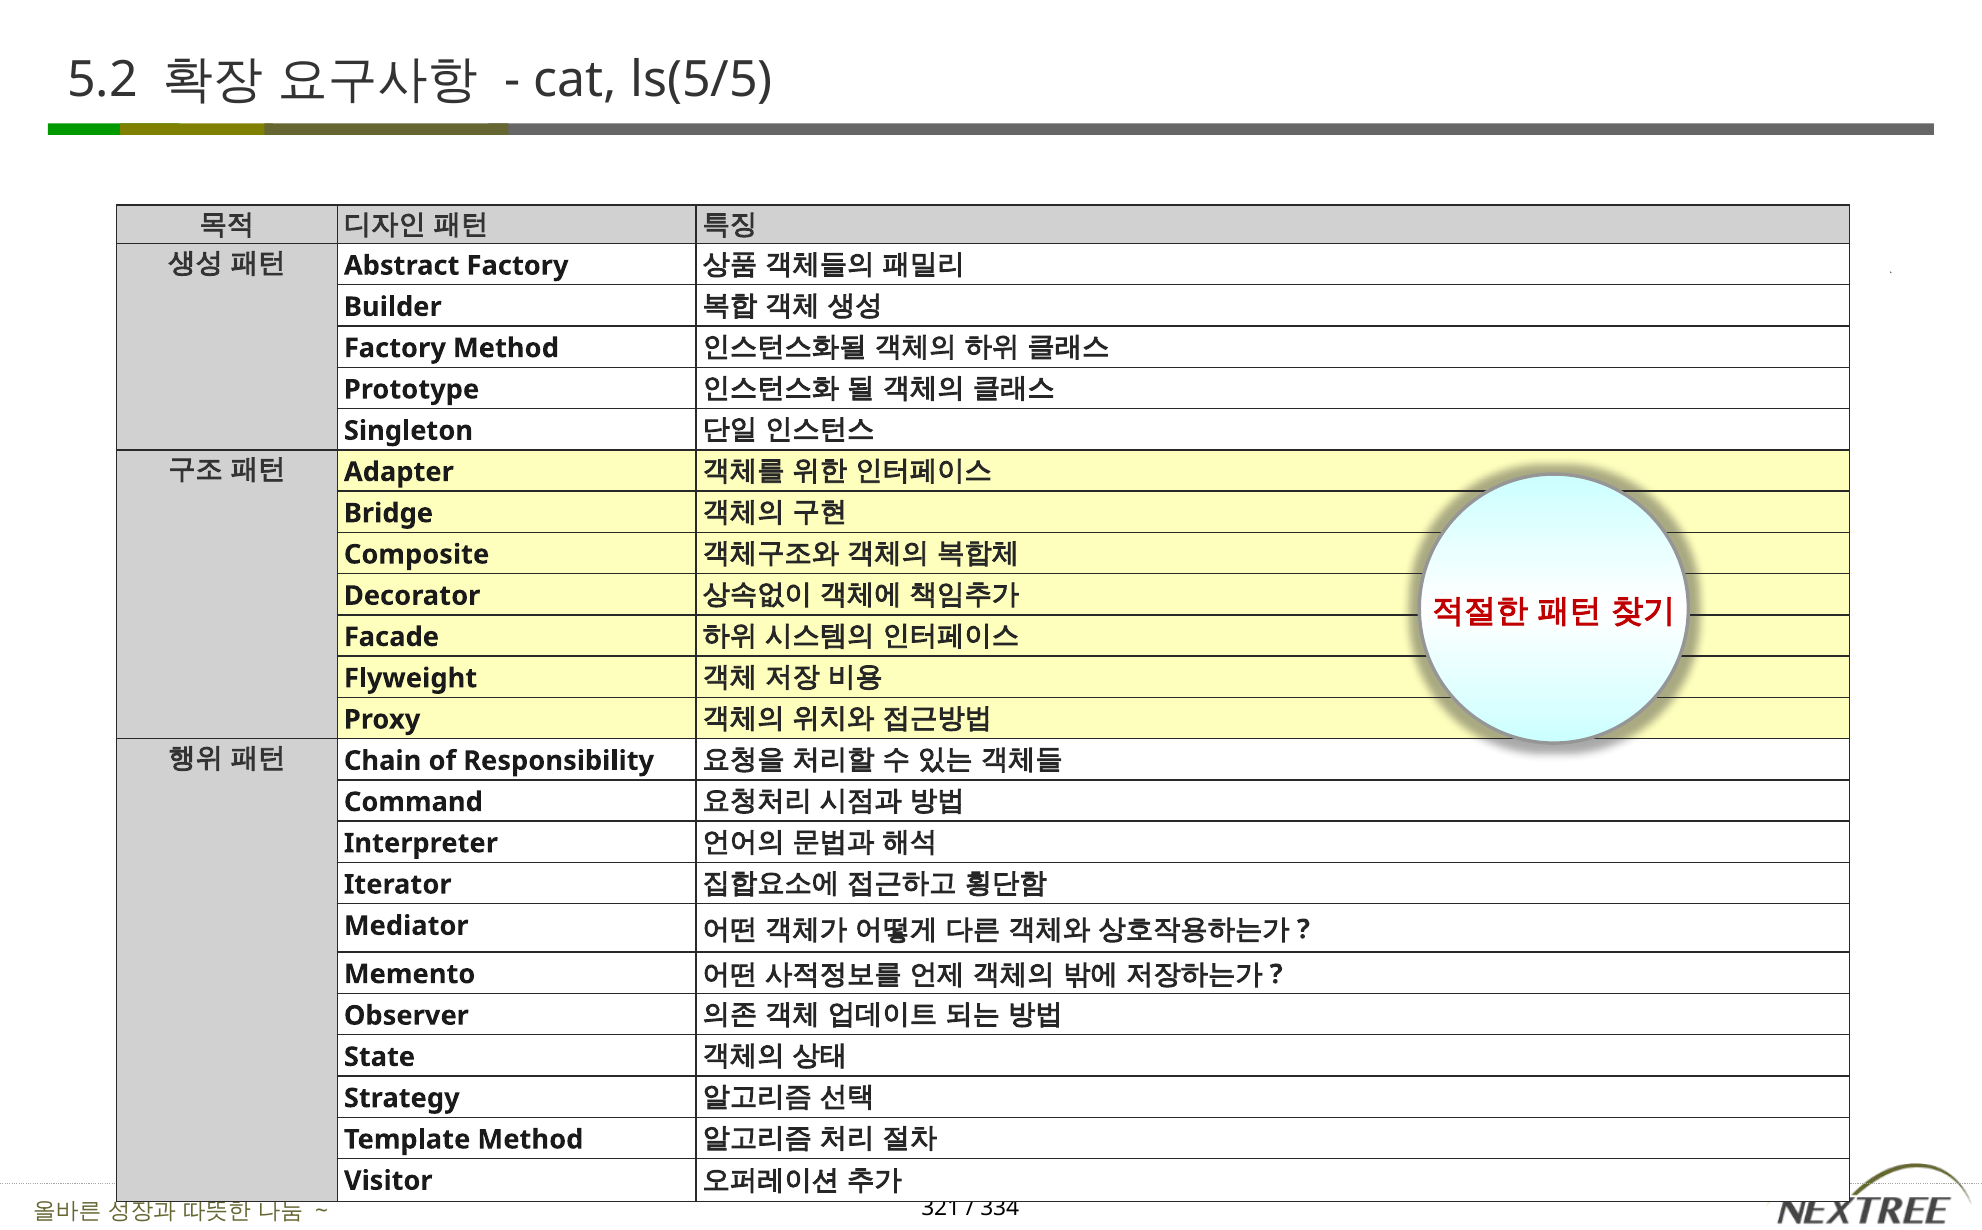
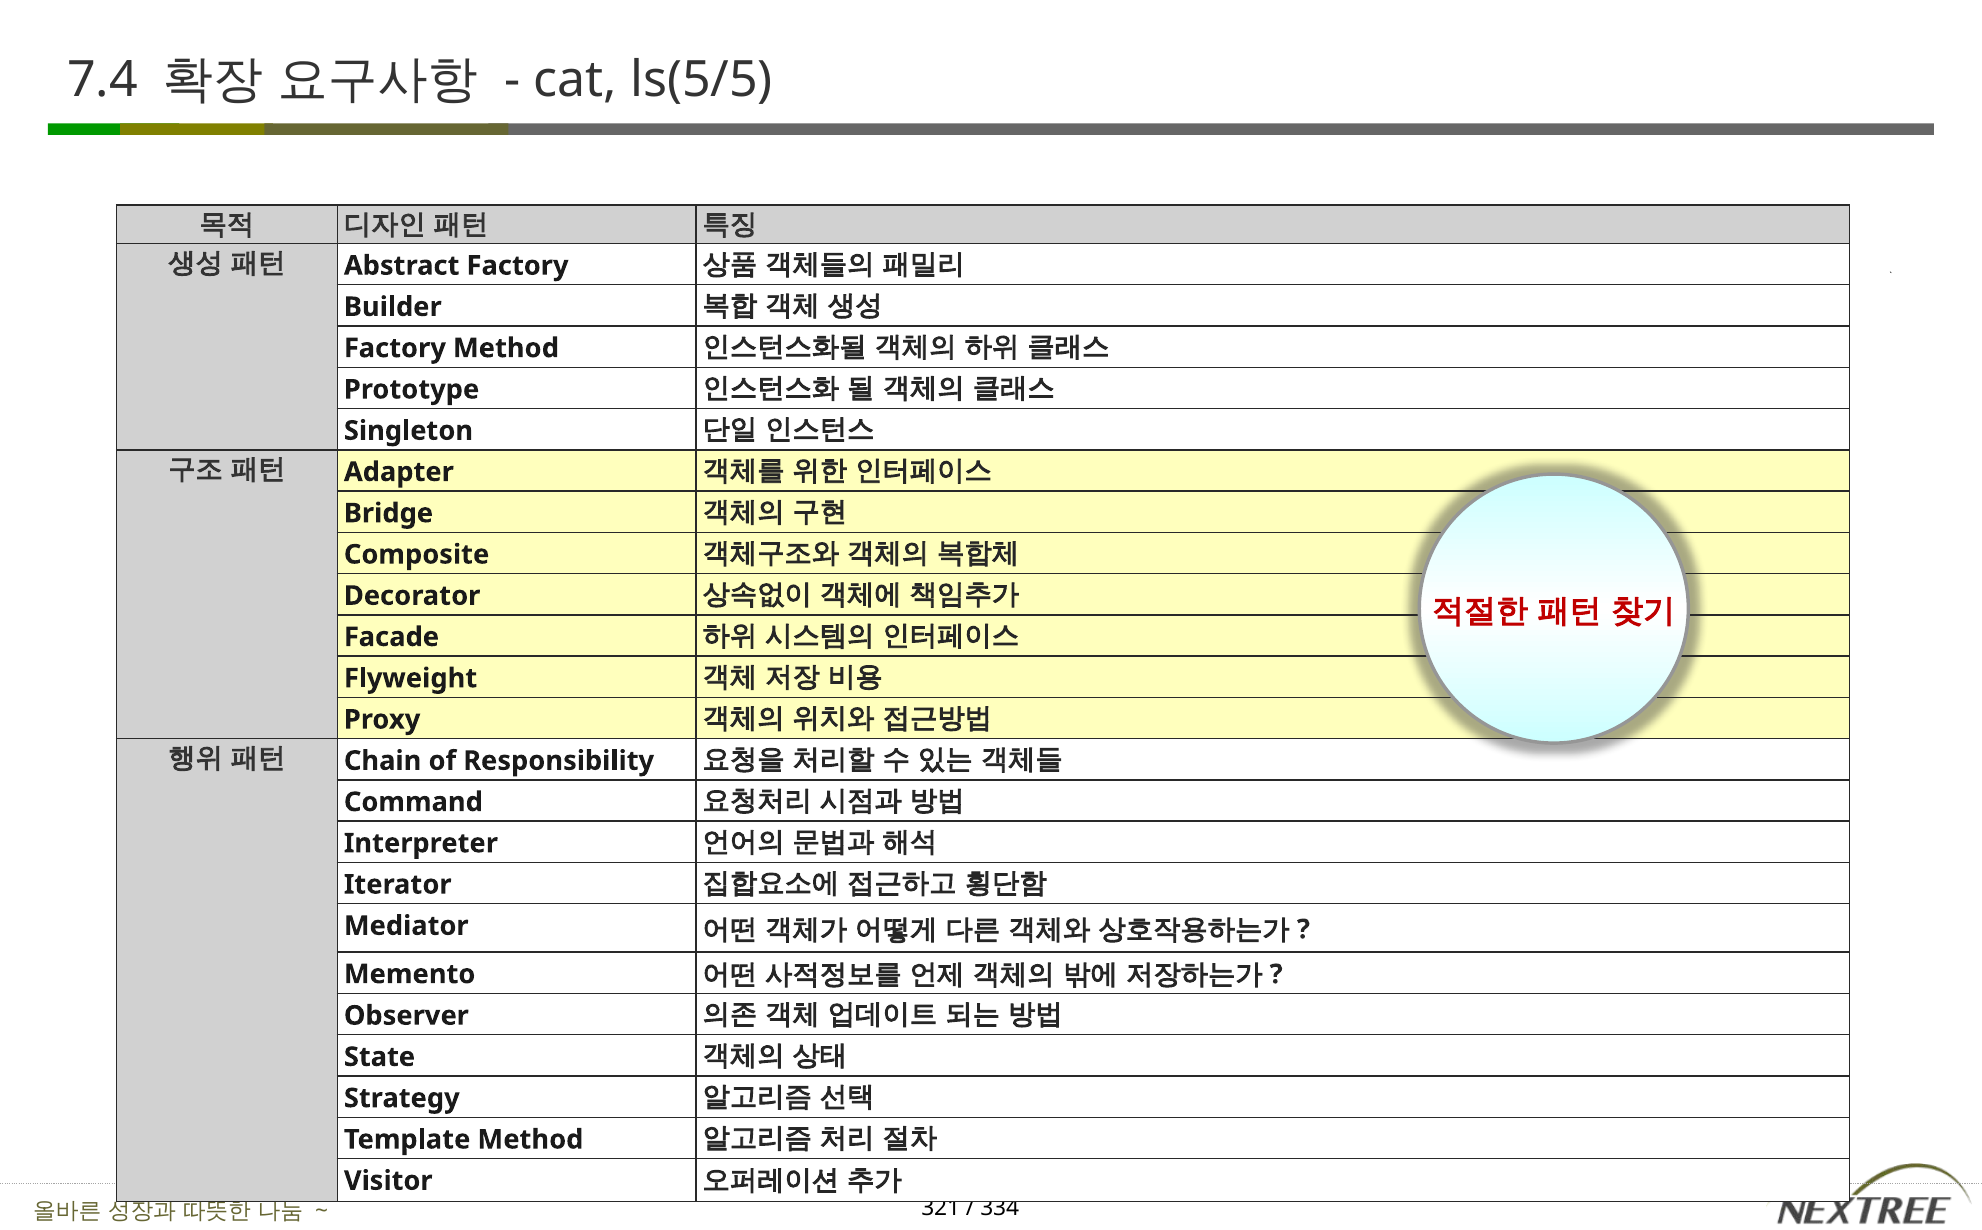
5.2: 5.2 -> 7.4 (103, 80)
